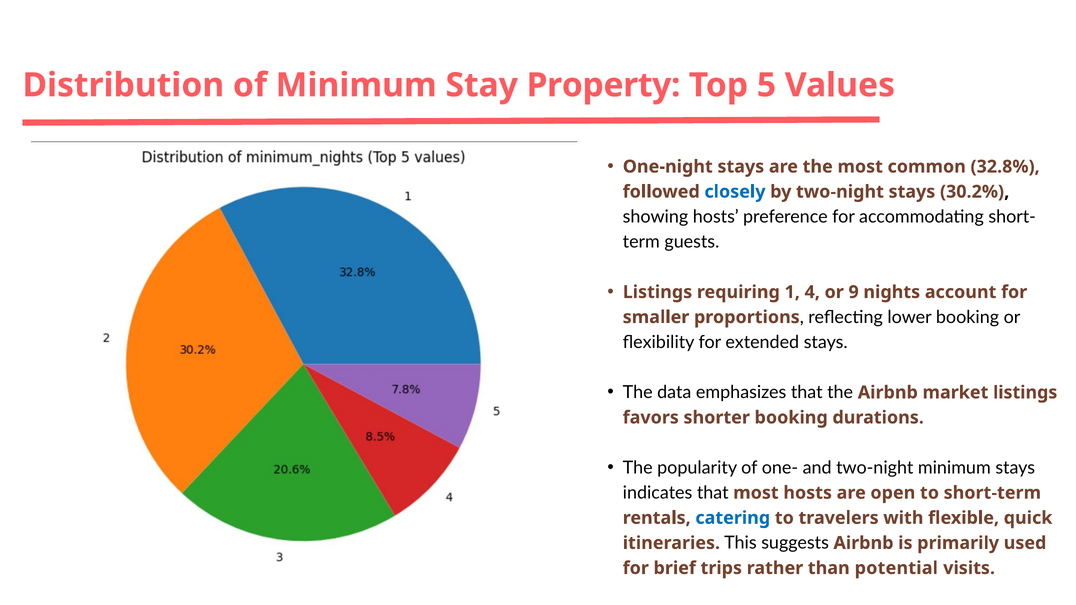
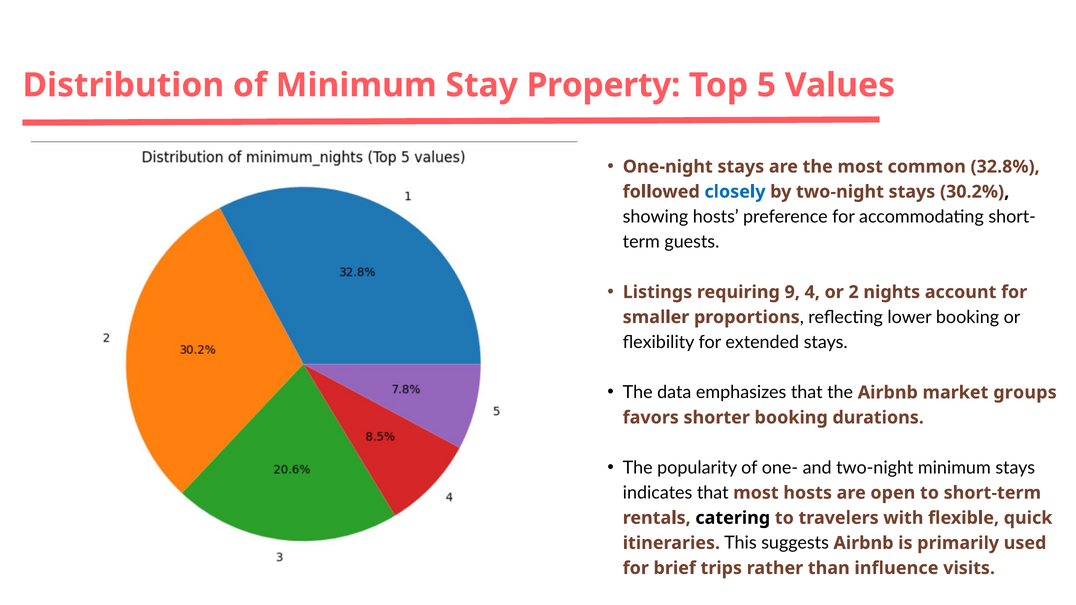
1: 1 -> 9 (792, 292)
9: 9 -> 2 (854, 292)
market listings: listings -> groups (1025, 393)
catering colour: blue -> black (733, 518)
potential: potential -> influence (896, 568)
